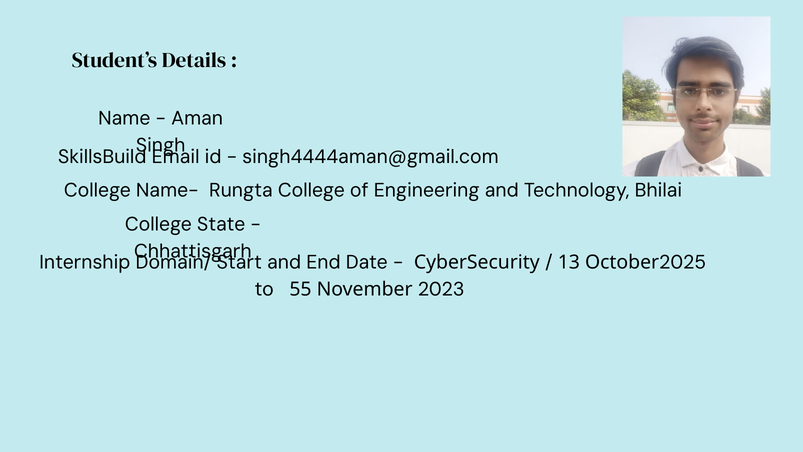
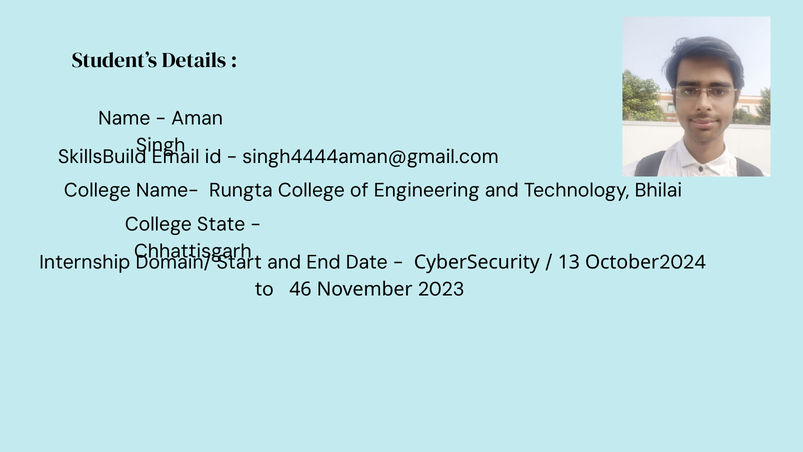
2025: 2025 -> 2024 (683, 262)
55: 55 -> 46 (301, 289)
